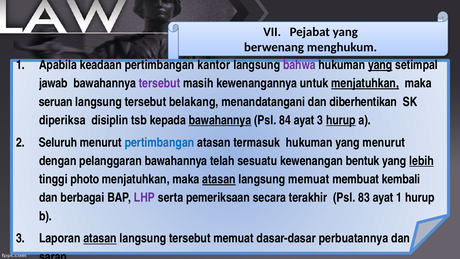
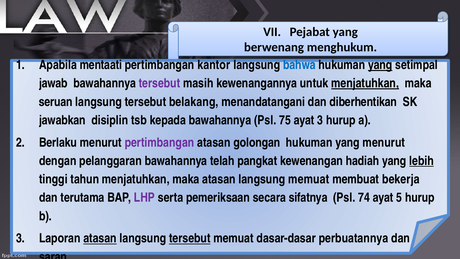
keadaan: keadaan -> mentaati (101, 65)
bahwa colour: purple -> blue (299, 65)
diperiksa: diperiksa -> jawabkan (62, 120)
bawahannya underline: present -> none (220, 120)
84: 84 -> 75 (285, 120)
hurup underline: present -> none (341, 120)
Seluruh: Seluruh -> Berlaku (58, 142)
pertimbangan colour: blue -> purple (159, 142)
termasuk: termasuk -> golongan (257, 142)
sesuatu: sesuatu -> pangkat (257, 161)
bentuk: bentuk -> hadiah (363, 161)
photo: photo -> tahun (85, 179)
atasan underline: present -> none (219, 179)
kembali: kembali -> bekerja (401, 179)
berbagai: berbagai -> terutama (83, 198)
terakhir: terakhir -> sifatnya (308, 198)
83: 83 -> 74 (364, 198)
ayat 1: 1 -> 5 (399, 198)
tersebut underline: none -> present (190, 238)
